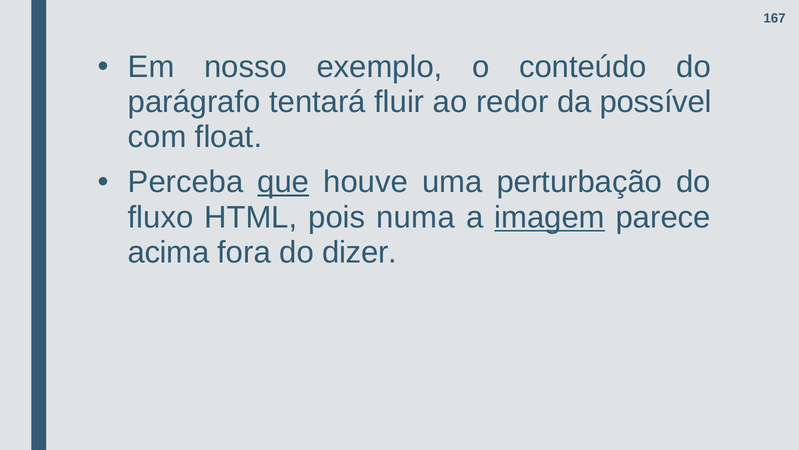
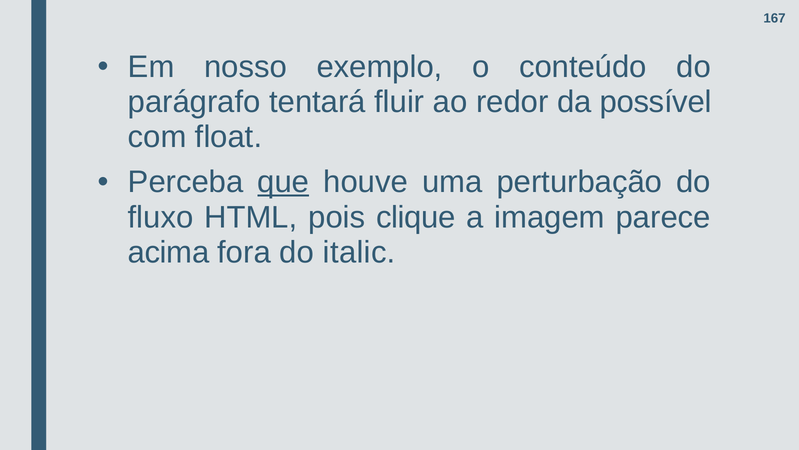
numa: numa -> clique (416, 217)
imagem underline: present -> none (550, 217)
dizer: dizer -> italic (359, 252)
